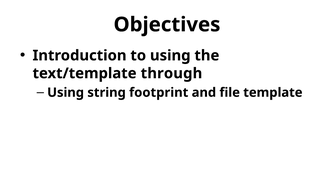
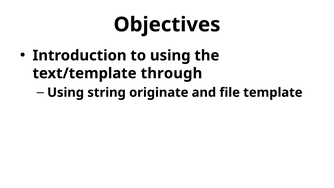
footprint: footprint -> originate (159, 92)
